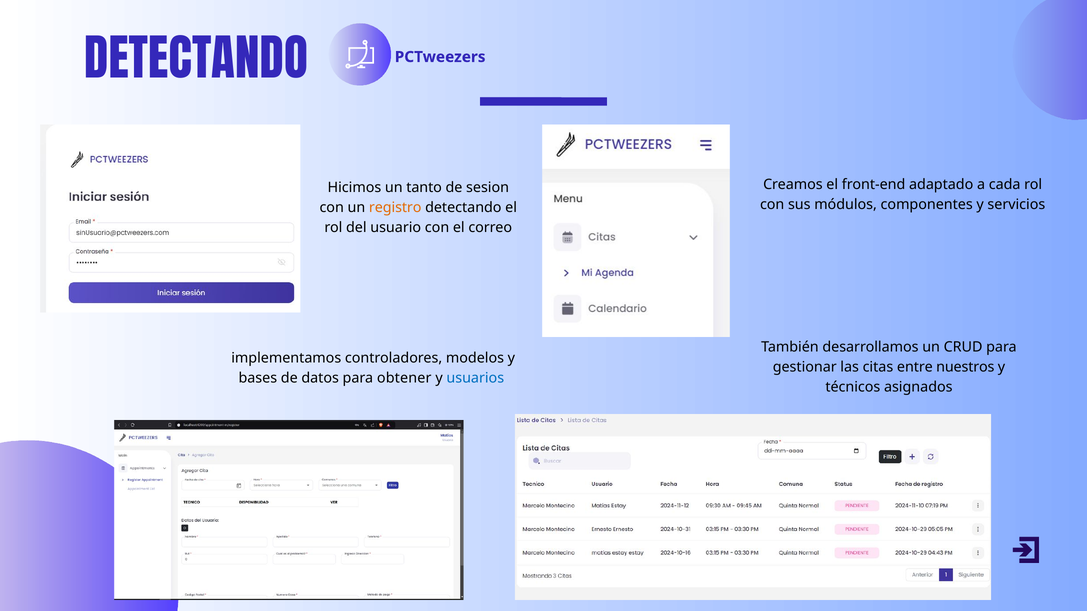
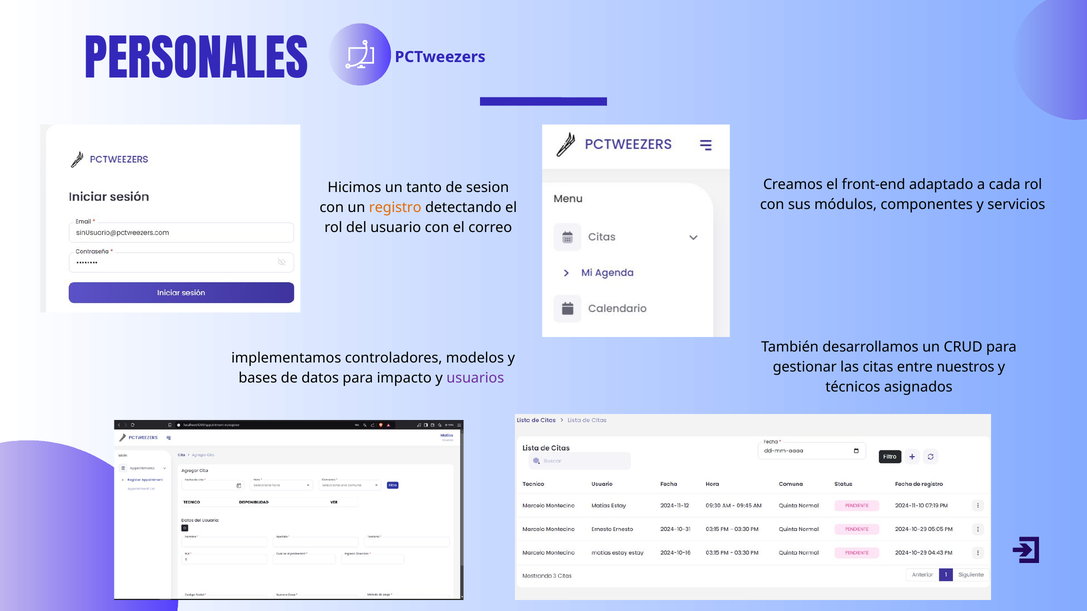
DETECTANDO: DETECTANDO -> PERSONALES (196, 62)
obtener: obtener -> impacto (404, 378)
usuarios colour: blue -> purple (475, 378)
